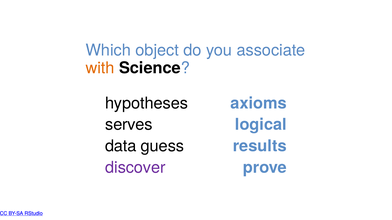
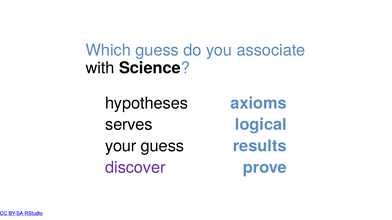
Which object: object -> guess (157, 50)
with colour: orange -> black (100, 68)
data: data -> your (121, 146)
